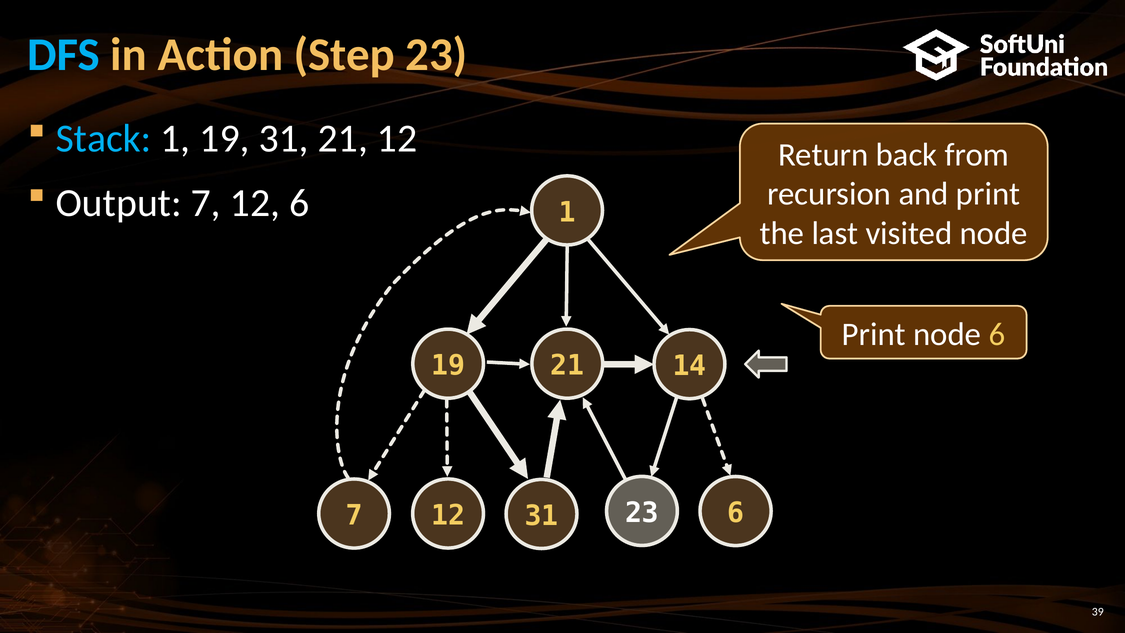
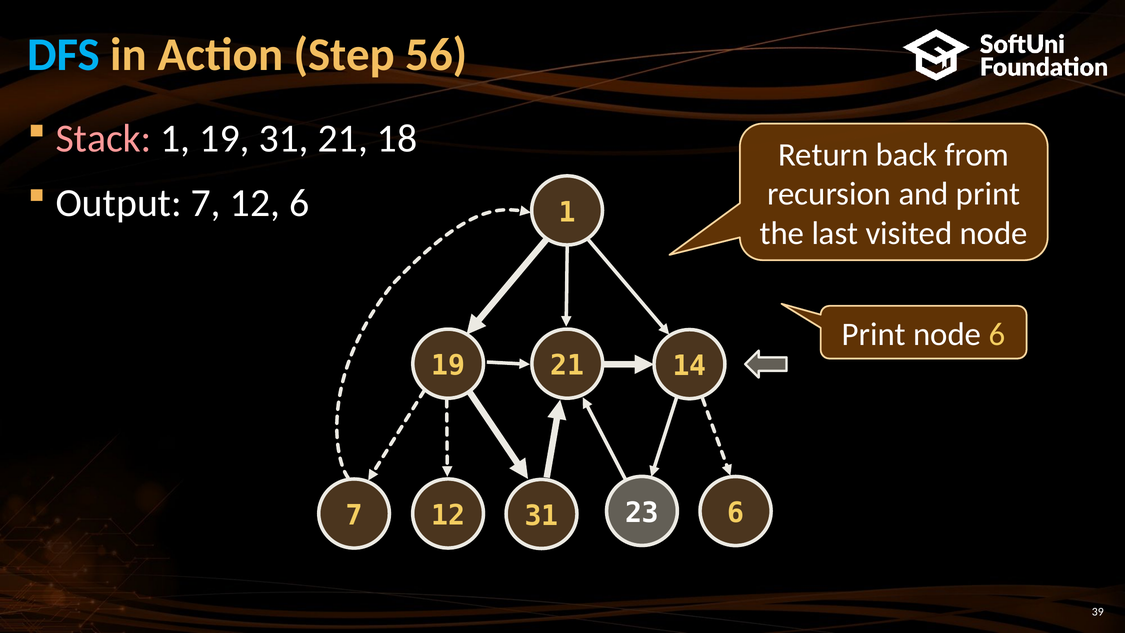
Step 23: 23 -> 56 (436, 55)
Stack colour: light blue -> pink (104, 139)
21 12: 12 -> 18 (397, 139)
